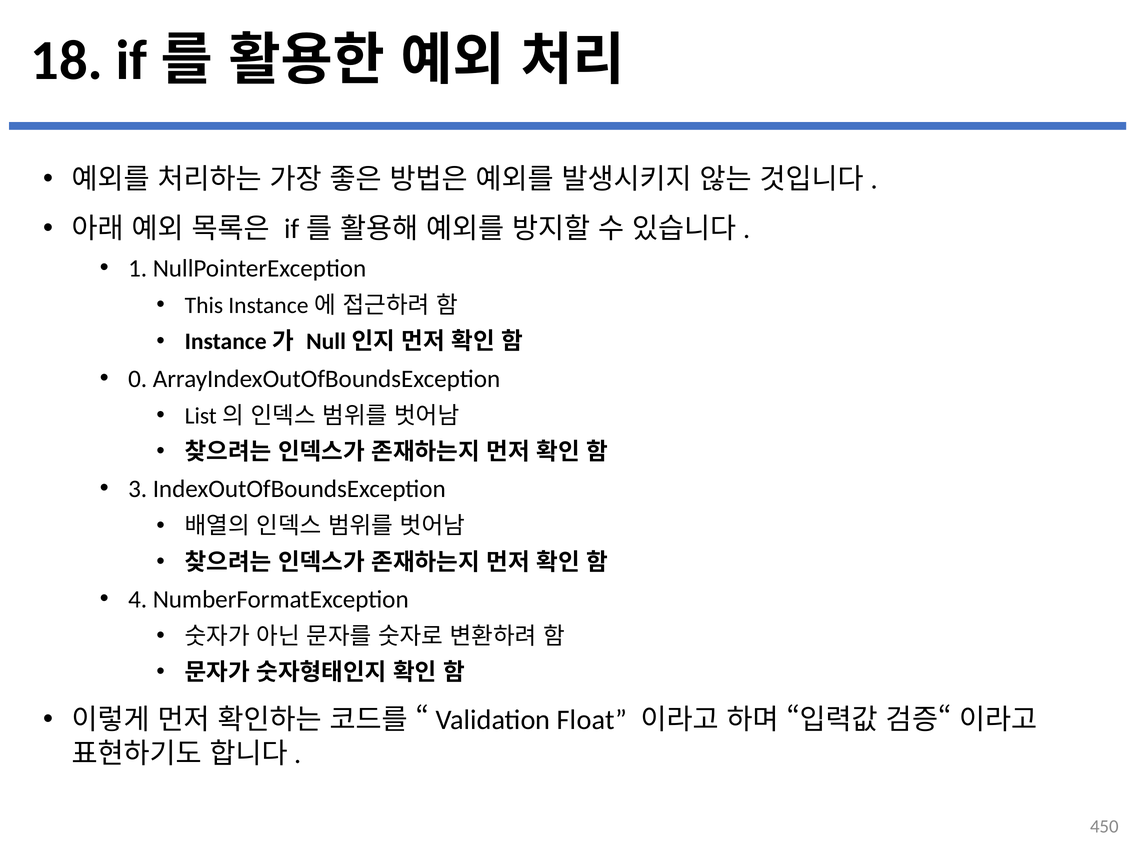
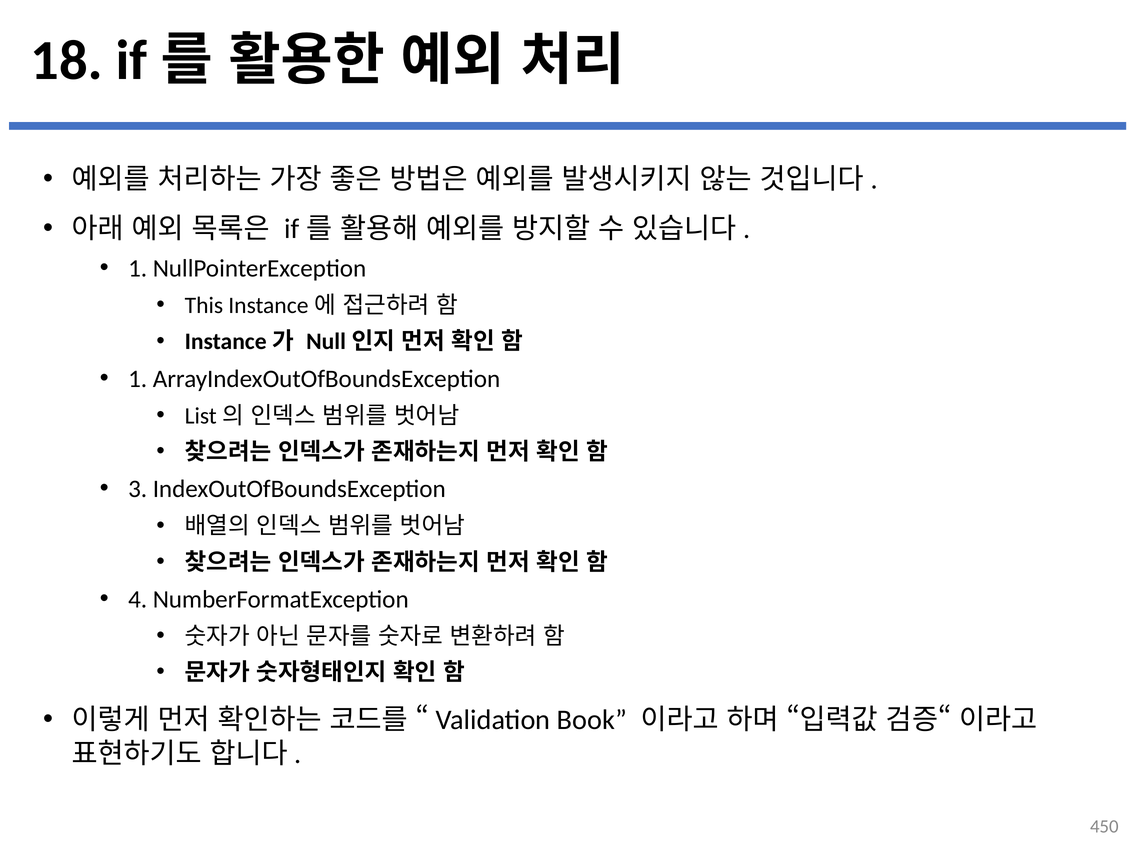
0: 0 -> 1 (138, 379)
Float: Float -> Book (592, 720)
